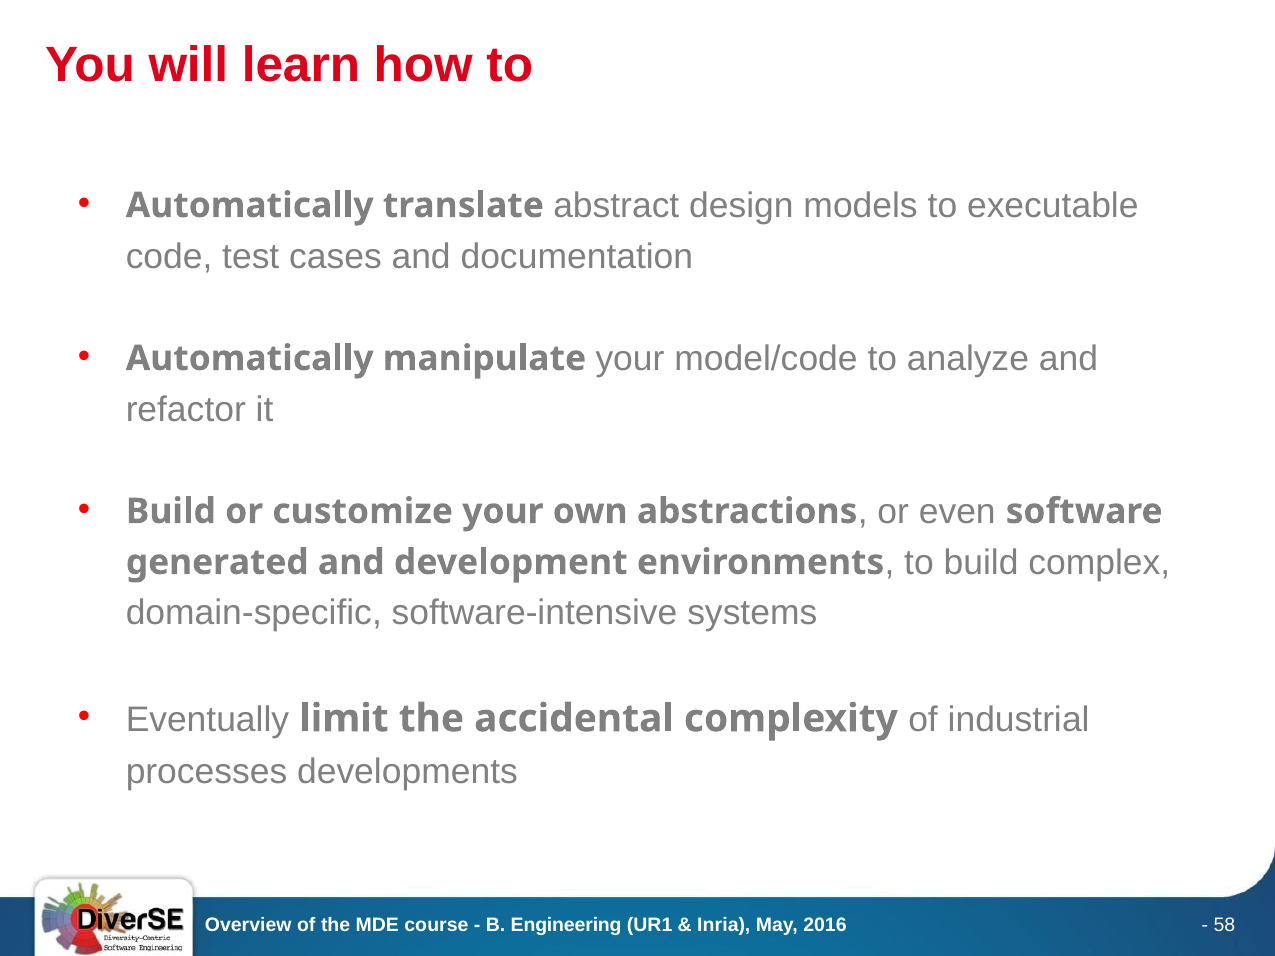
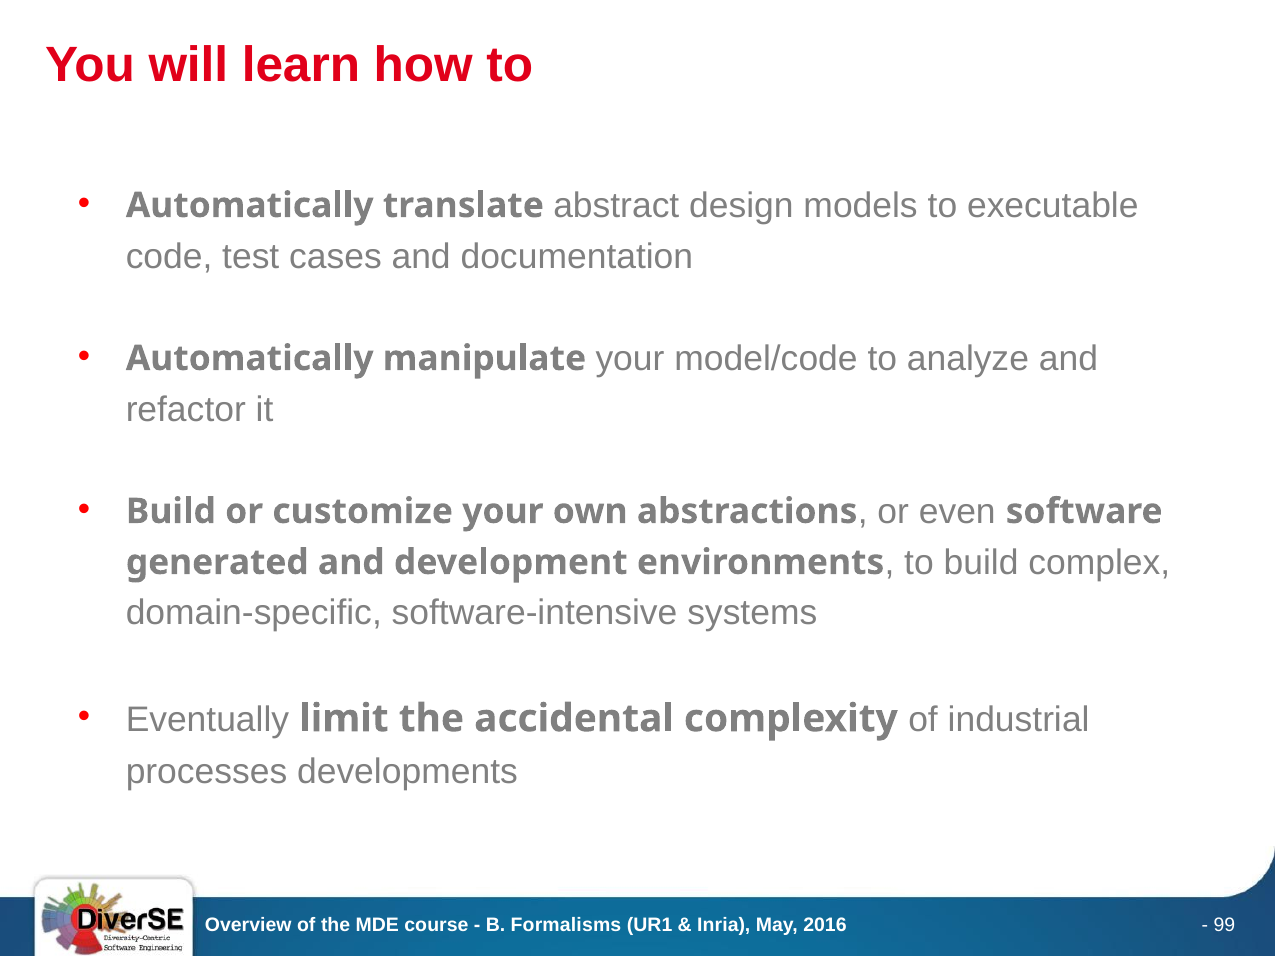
Engineering: Engineering -> Formalisms (566, 925)
58: 58 -> 99 (1224, 925)
